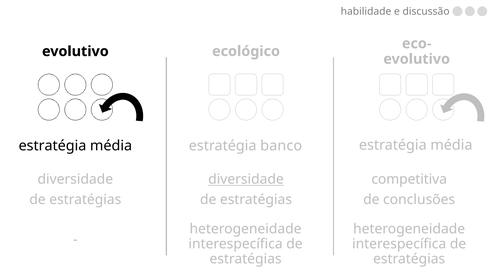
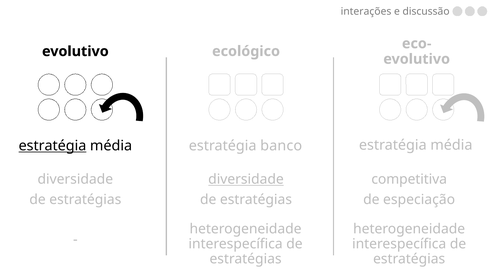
habilidade: habilidade -> interações (366, 12)
estratégia underline: none -> present (52, 146)
conclusões: conclusões -> especiação (419, 200)
